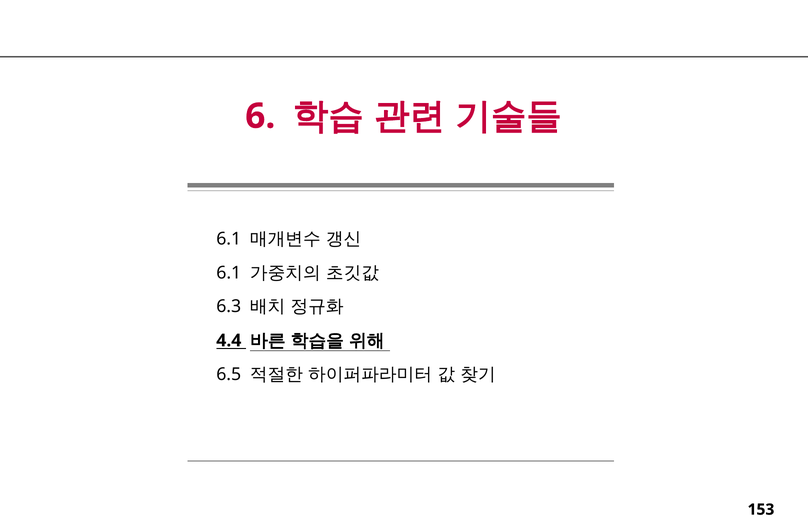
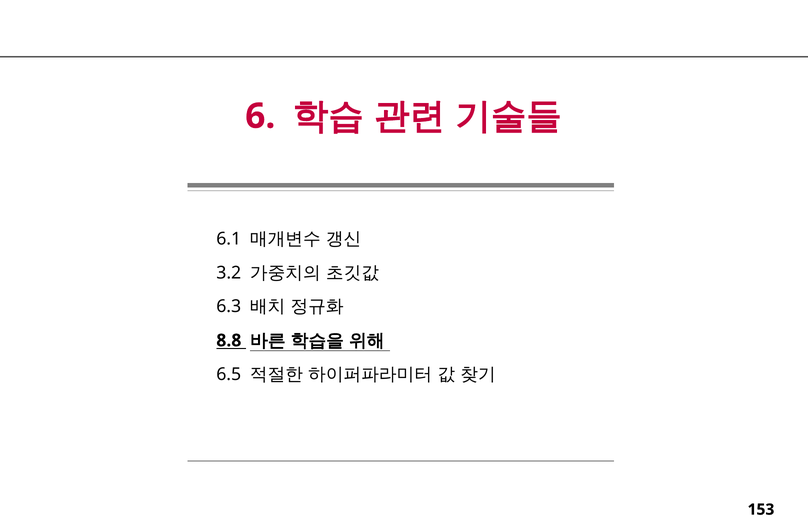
6.1: 6.1 -> 3.2 (229, 273)
4.4: 4.4 -> 8.8 (229, 340)
